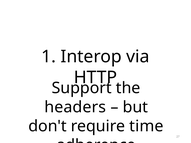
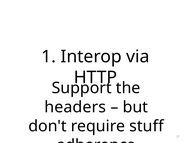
time: time -> stuff (146, 126)
